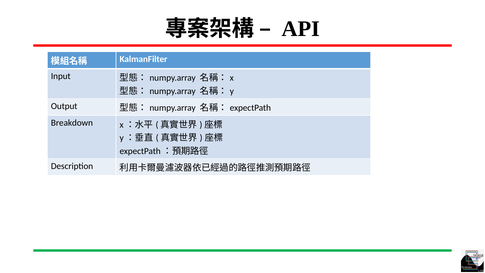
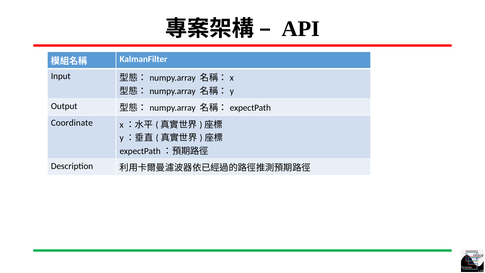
Breakdown: Breakdown -> Coordinate (72, 123)
